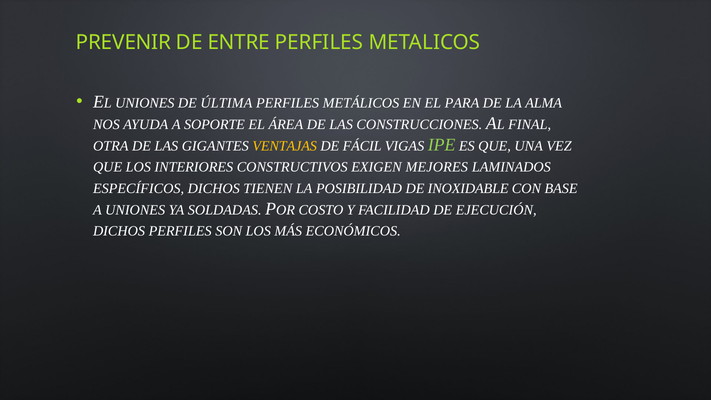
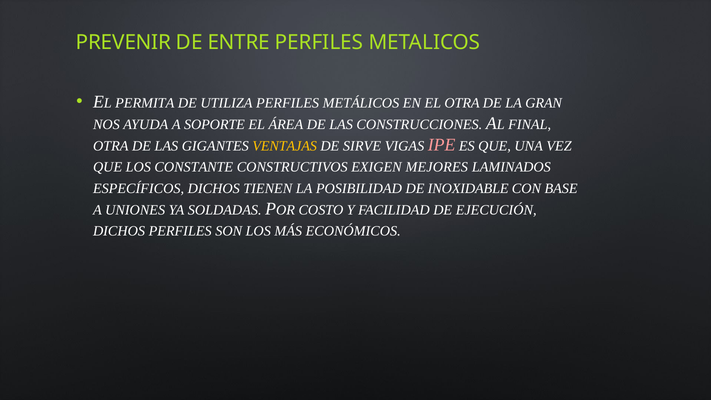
UNIONES: UNIONES -> PERMITA (145, 103)
ÚLTIMA: ÚLTIMA -> UTILIZA (226, 103)
EL PARA: PARA -> OTRA (462, 103)
ALMA: ALMA -> GRAN (544, 103)
FÁCIL: FÁCIL -> SIRVE (362, 146)
IPE colour: light green -> pink (442, 145)
INTERIORES: INTERIORES -> CONSTANTE (194, 167)
